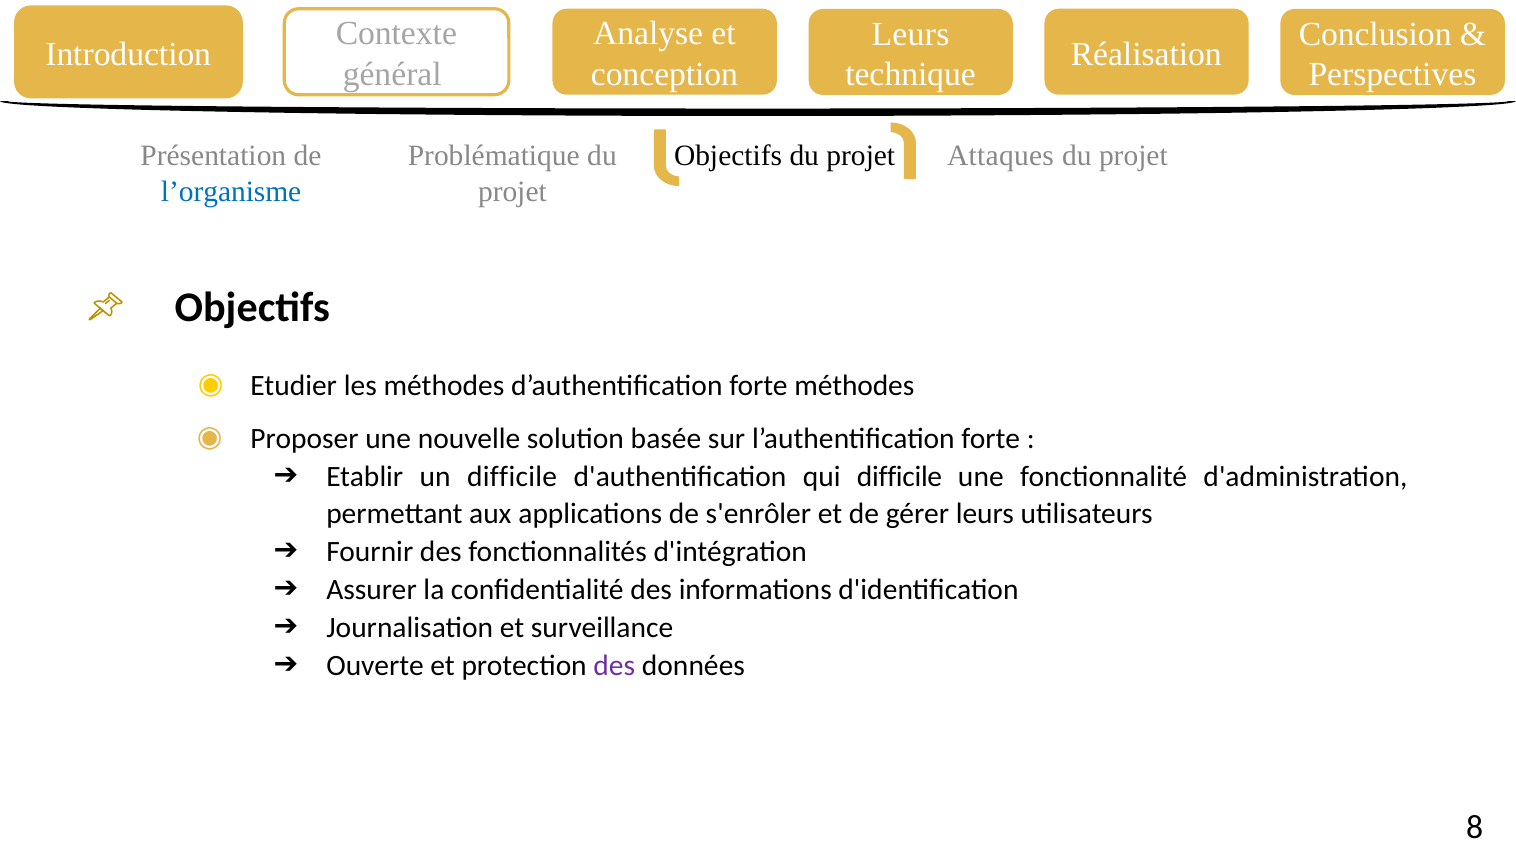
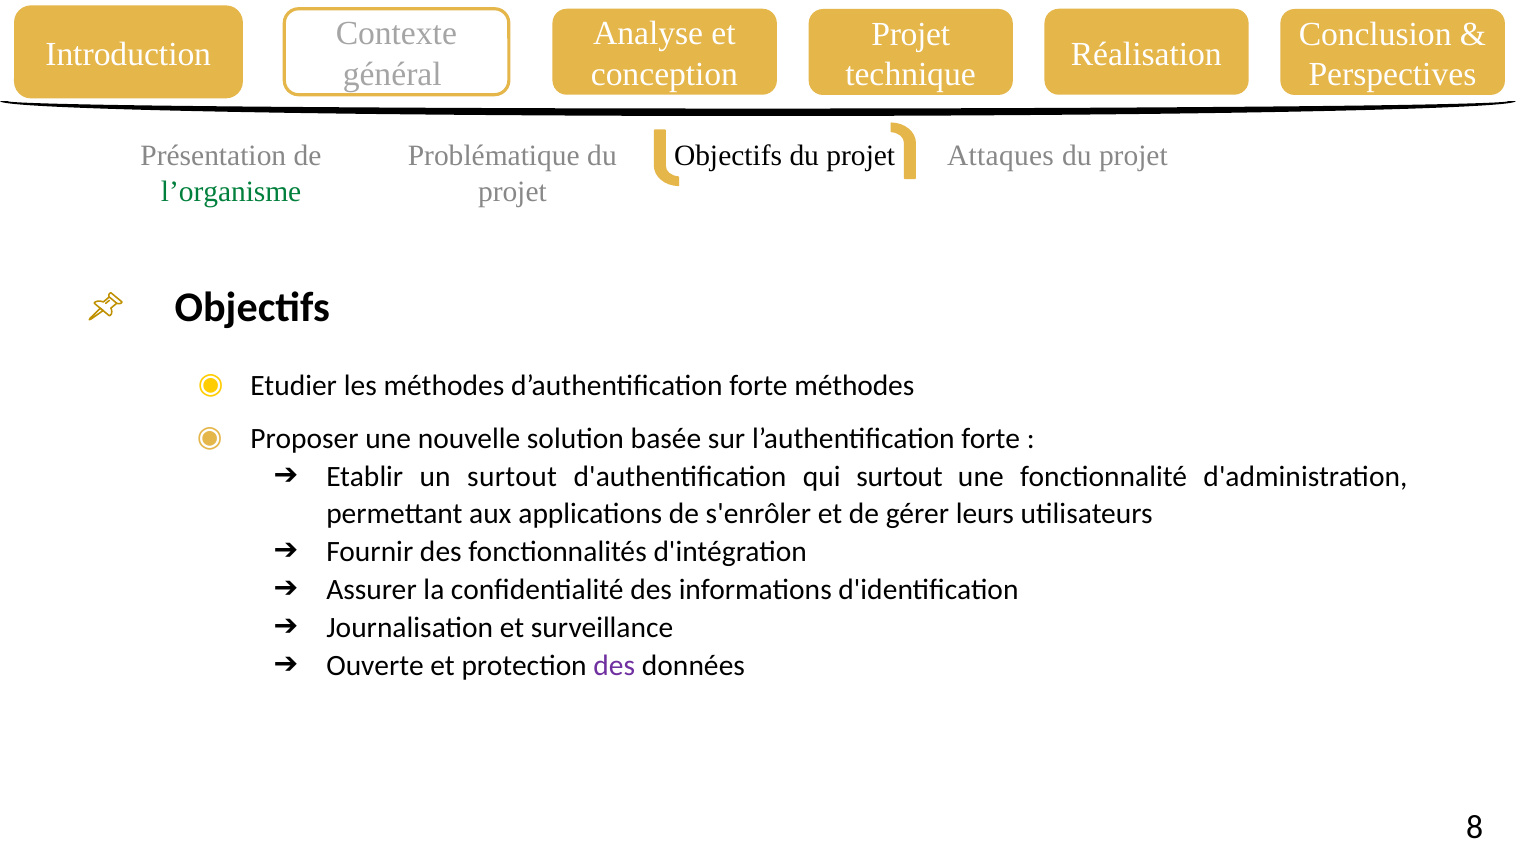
Leurs: Leurs -> Projet (911, 34)
l’organisme colour: blue -> green (231, 191)
un difficile: difficile -> surtout (512, 476)
qui difficile: difficile -> surtout (900, 476)
